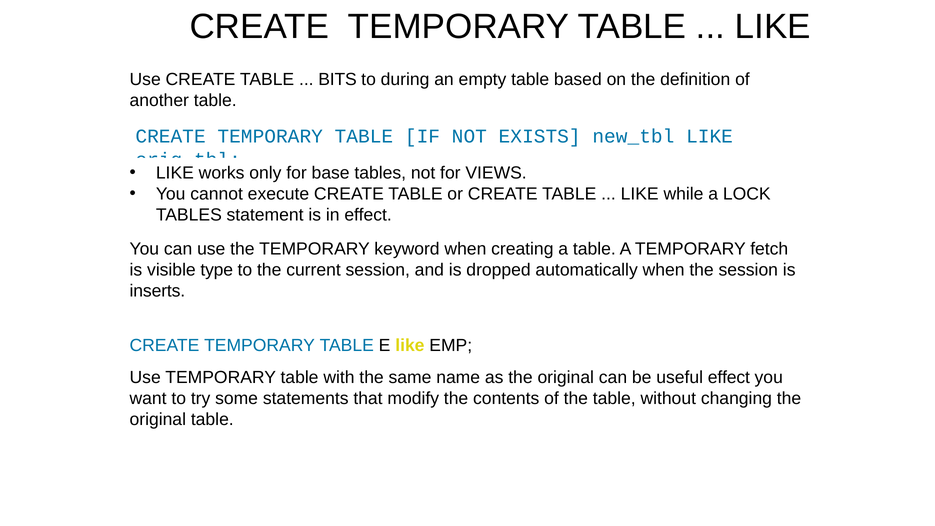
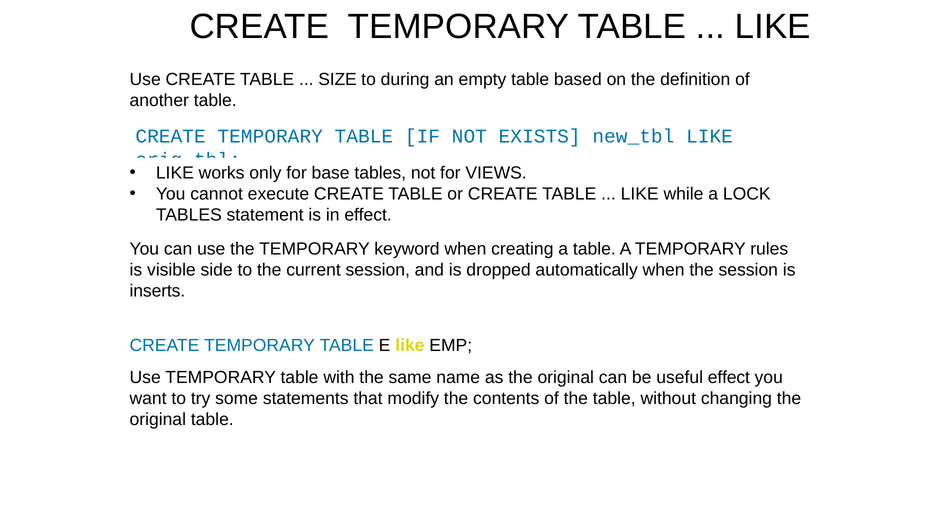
BITS: BITS -> SIZE (338, 79)
fetch: fetch -> rules (769, 249)
type: type -> side (217, 270)
